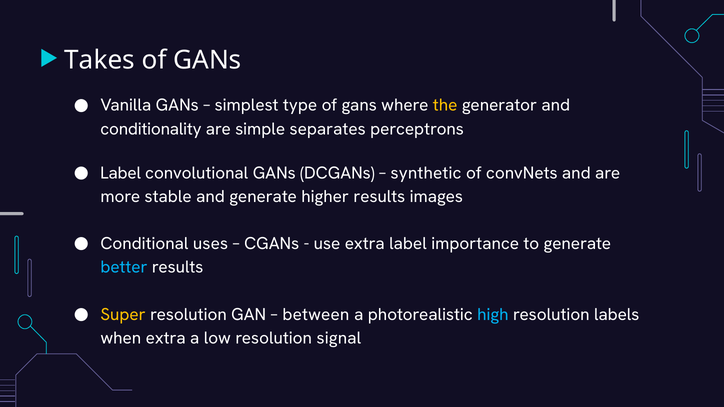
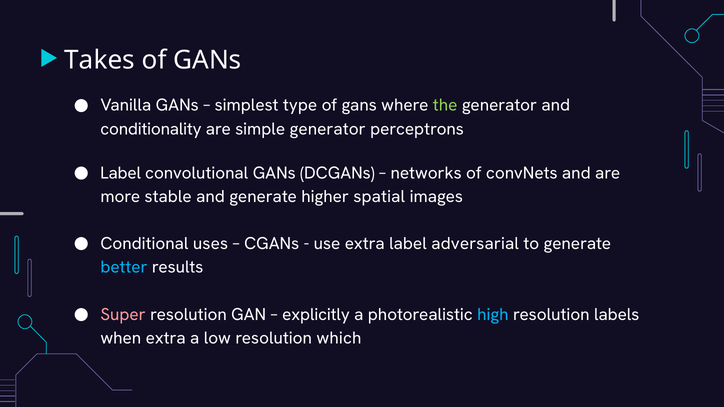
the colour: yellow -> light green (445, 105)
simple separates: separates -> generator (328, 129)
synthetic: synthetic -> networks (426, 173)
higher results: results -> spatial (379, 197)
importance: importance -> adversarial (475, 244)
Super colour: yellow -> pink (123, 315)
between: between -> explicitly (316, 315)
signal: signal -> which (339, 338)
